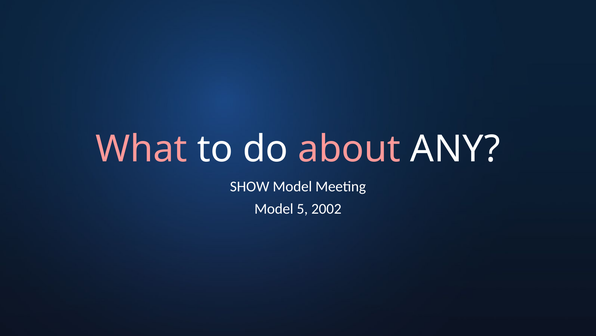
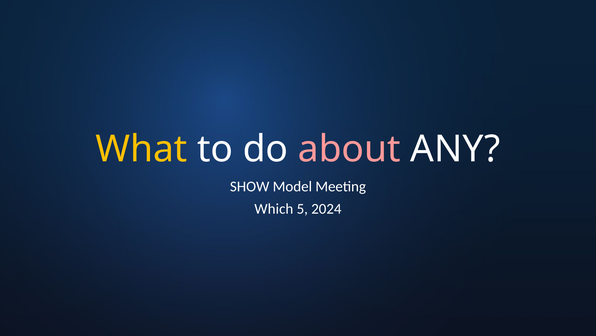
What colour: pink -> yellow (141, 149)
Model: Model -> Which (274, 209)
2002: 2002 -> 2024 (326, 209)
